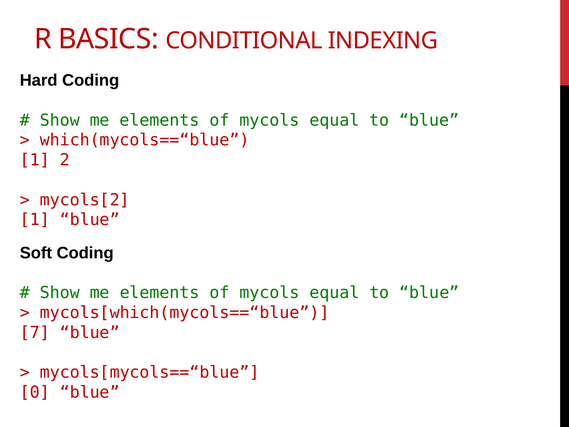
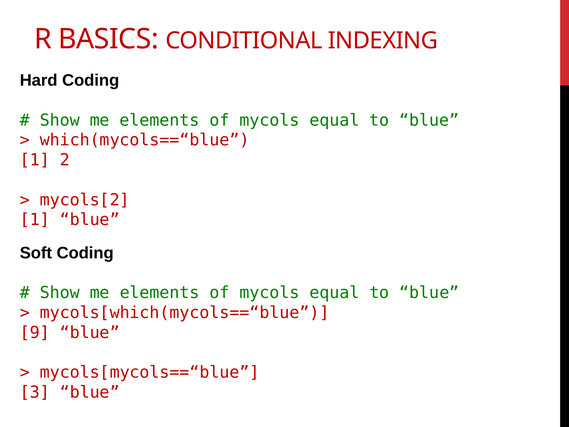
7: 7 -> 9 (35, 332)
0: 0 -> 3 (35, 392)
